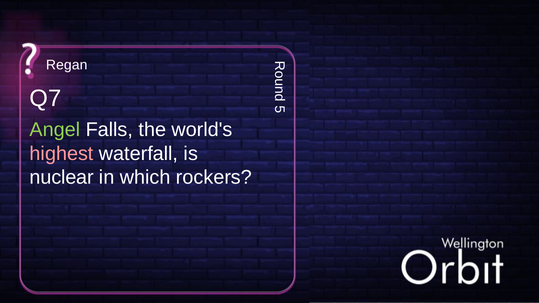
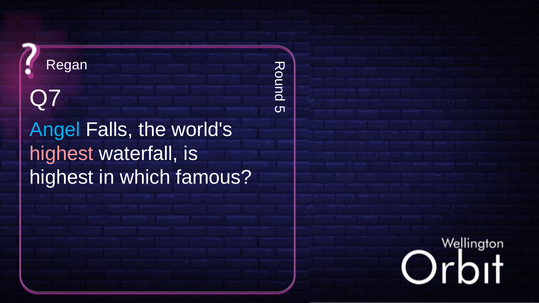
Angel colour: light green -> light blue (55, 130)
nuclear: nuclear -> highest (62, 177)
rockers: rockers -> famous (214, 177)
